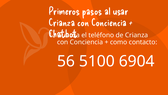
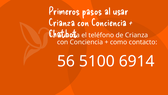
6904: 6904 -> 6914 (137, 61)
